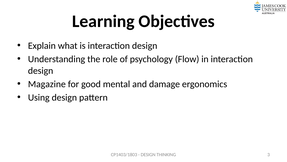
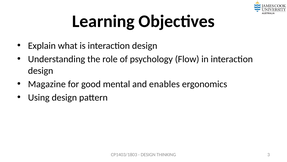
damage: damage -> enables (164, 84)
